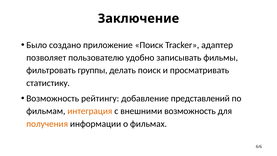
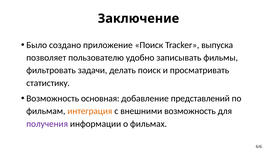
адаптер: адаптер -> выпуска (217, 45)
группы: группы -> задачи (93, 70)
рейтингу: рейтингу -> основная (100, 98)
получения colour: orange -> purple (47, 124)
